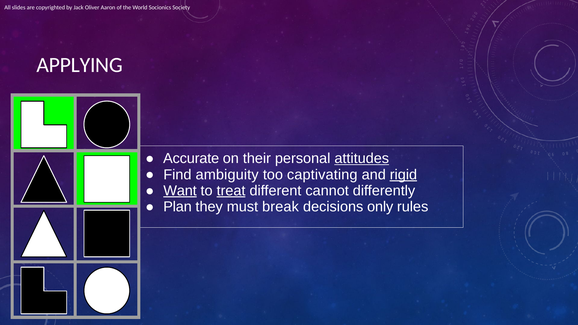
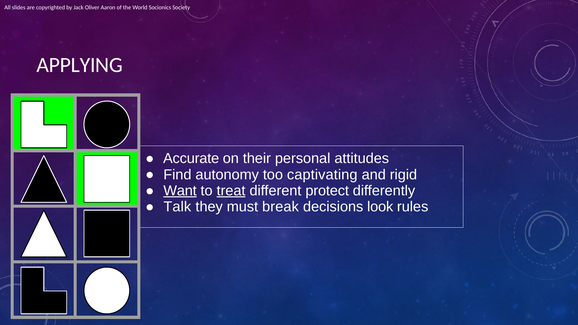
attitudes underline: present -> none (362, 159)
ambiguity: ambiguity -> autonomy (227, 175)
rigid underline: present -> none (403, 175)
cannot: cannot -> protect (327, 191)
Plan: Plan -> Talk (177, 207)
only: only -> look (380, 207)
